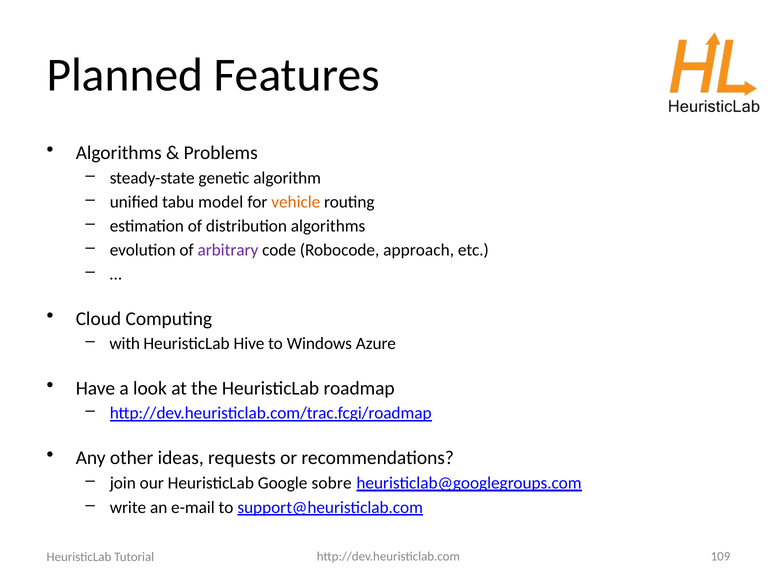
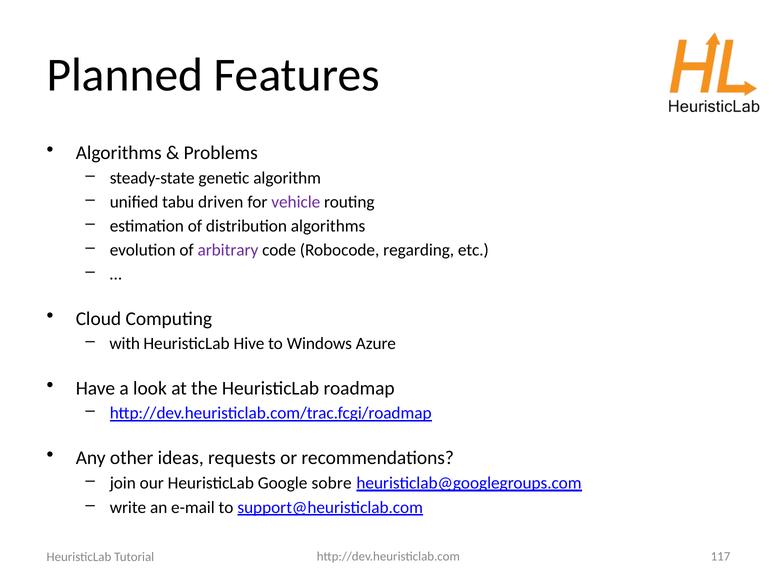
model: model -> driven (221, 202)
vehicle colour: orange -> purple (296, 202)
approach: approach -> regarding (419, 250)
109: 109 -> 117 (721, 556)
